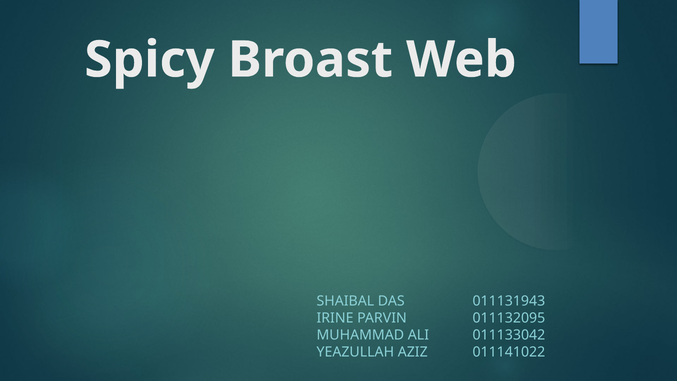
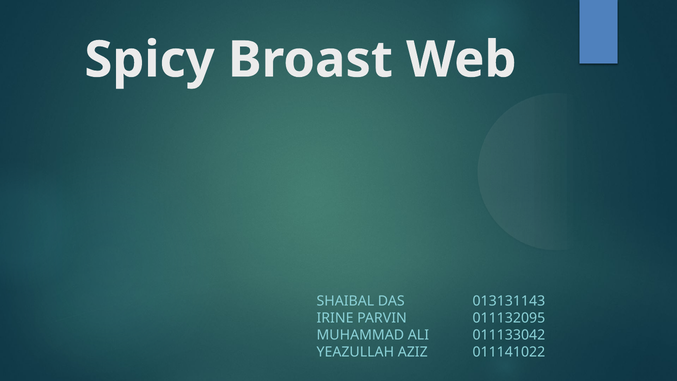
011131943: 011131943 -> 013131143 (509, 301)
